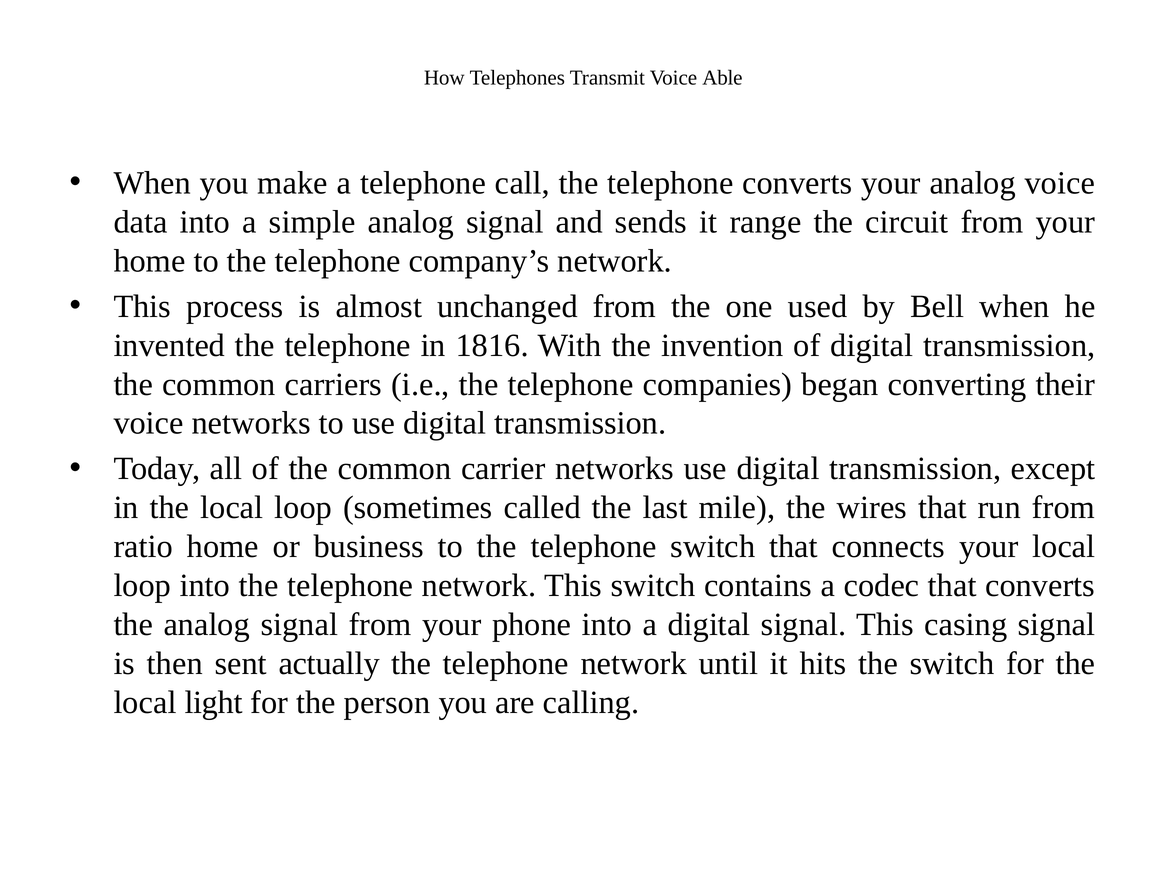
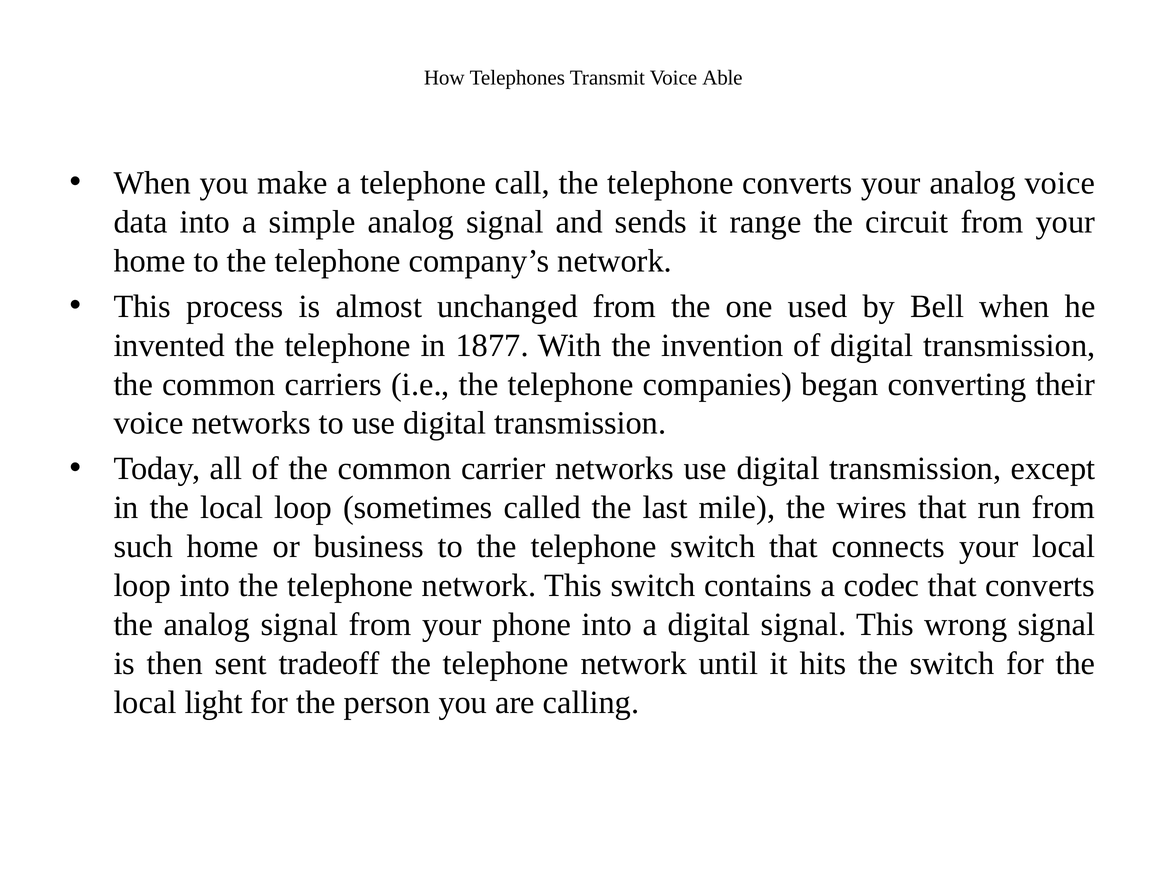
1816: 1816 -> 1877 (492, 345)
ratio: ratio -> such (143, 546)
casing: casing -> wrong (966, 624)
actually: actually -> tradeoff (329, 663)
